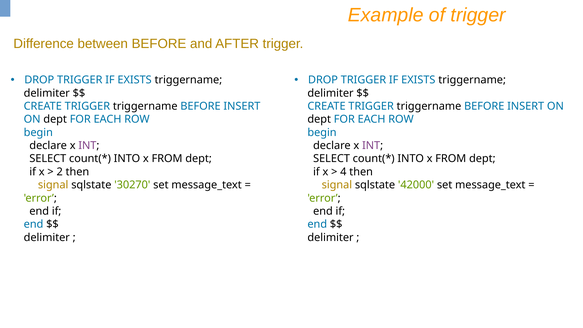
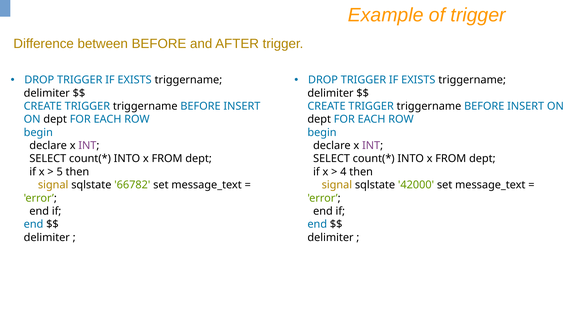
2: 2 -> 5 (60, 172)
30270: 30270 -> 66782 (132, 185)
